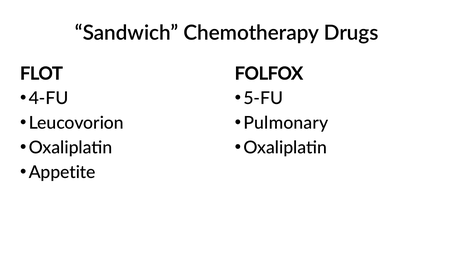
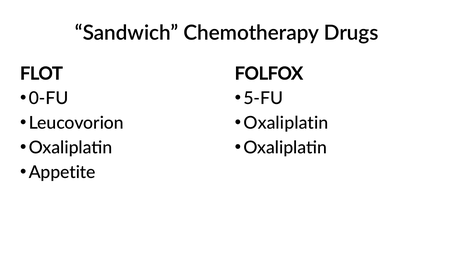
4-FU: 4-FU -> 0-FU (49, 98)
Pulmonary: Pulmonary -> Oxaliplatin (286, 123)
